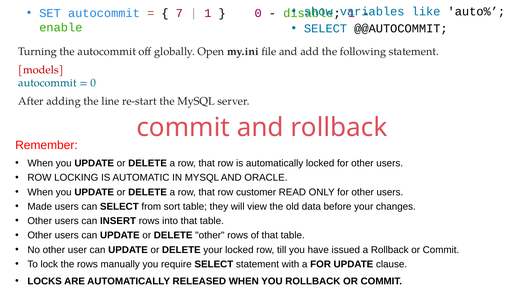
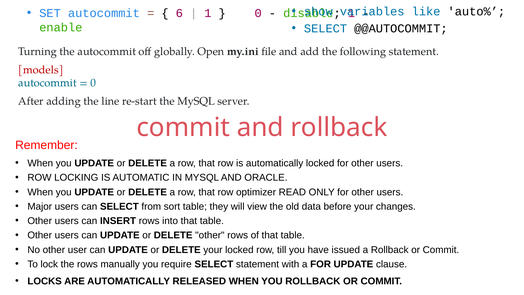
7: 7 -> 6 (179, 13)
customer: customer -> optimizer (256, 192)
Made: Made -> Major (40, 206)
